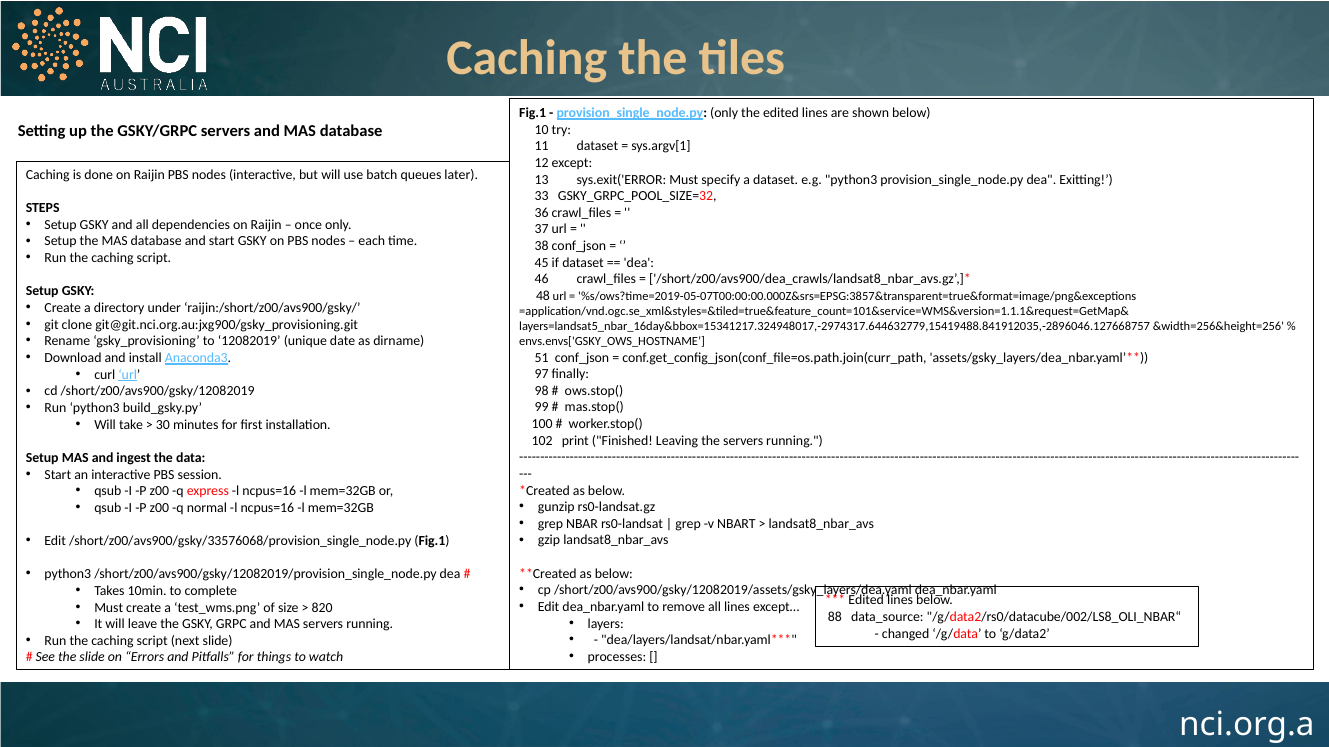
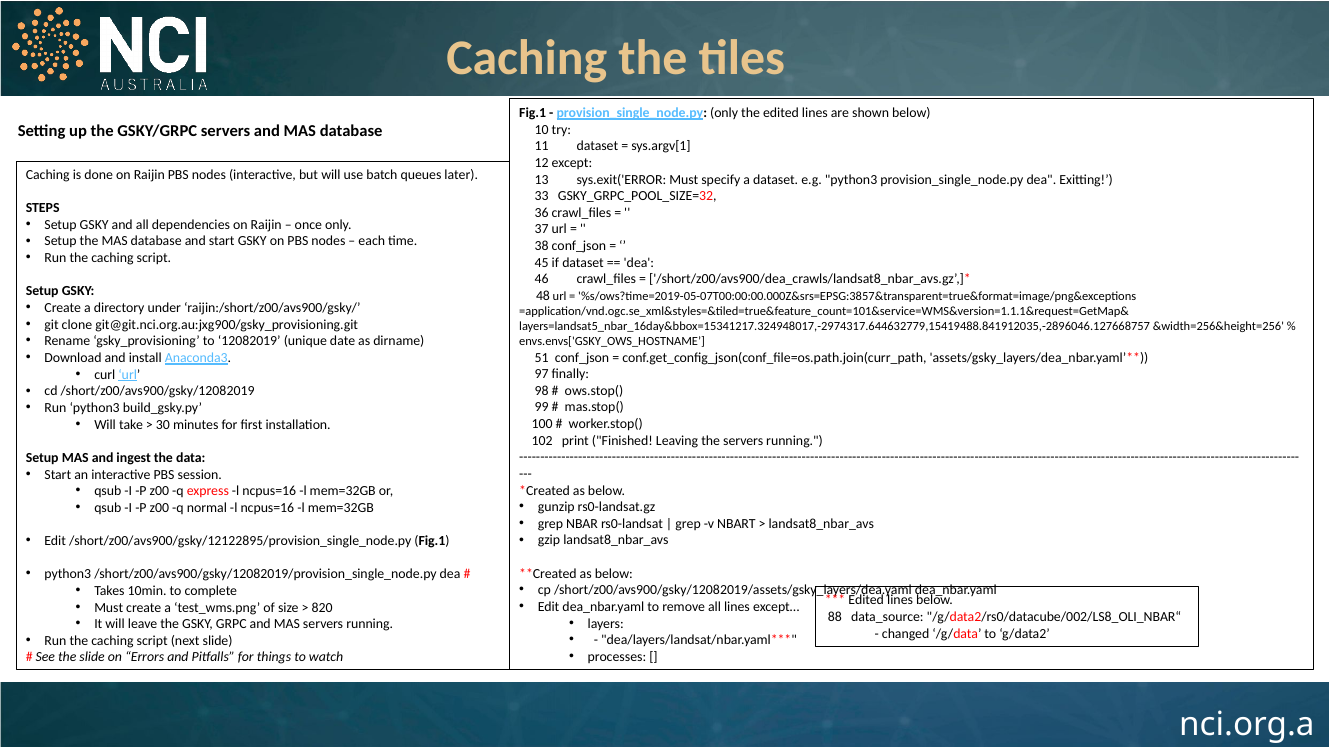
/short/z00/avs900/gsky/33576068/provision_single_node.py: /short/z00/avs900/gsky/33576068/provision_single_node.py -> /short/z00/avs900/gsky/12122895/provision_single_node.py (240, 541)
